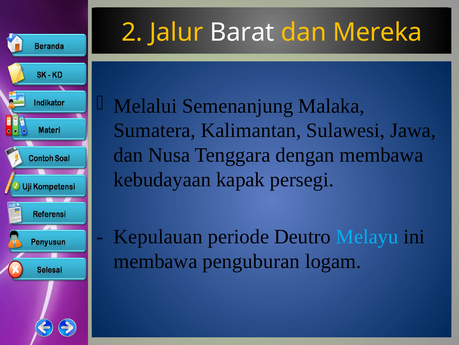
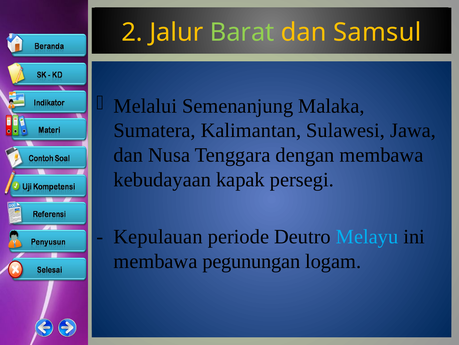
Barat colour: white -> light green (242, 32)
Mereka: Mereka -> Samsul (377, 32)
penguburan: penguburan -> pegunungan (251, 261)
